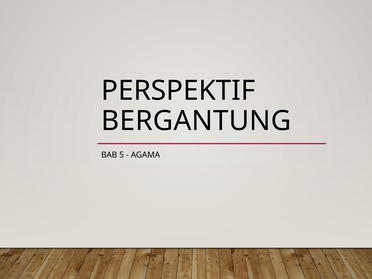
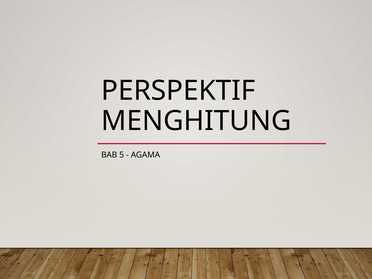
BERGANTUNG: BERGANTUNG -> MENGHITUNG (196, 121)
